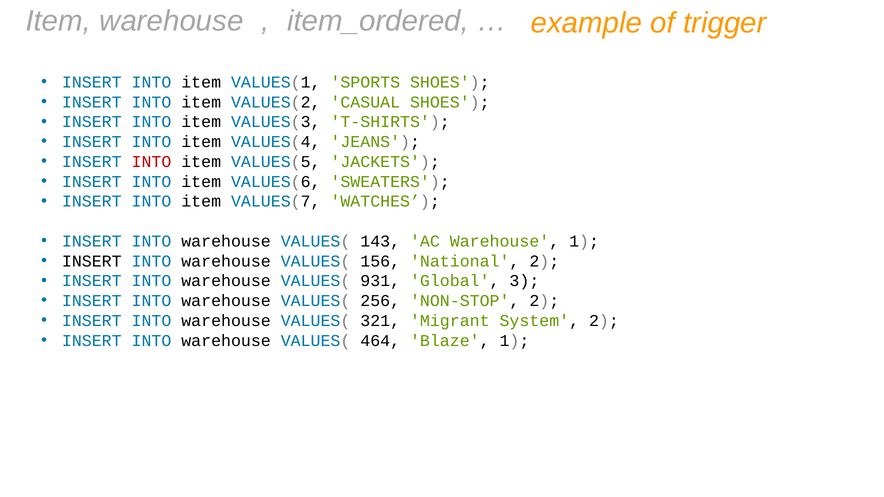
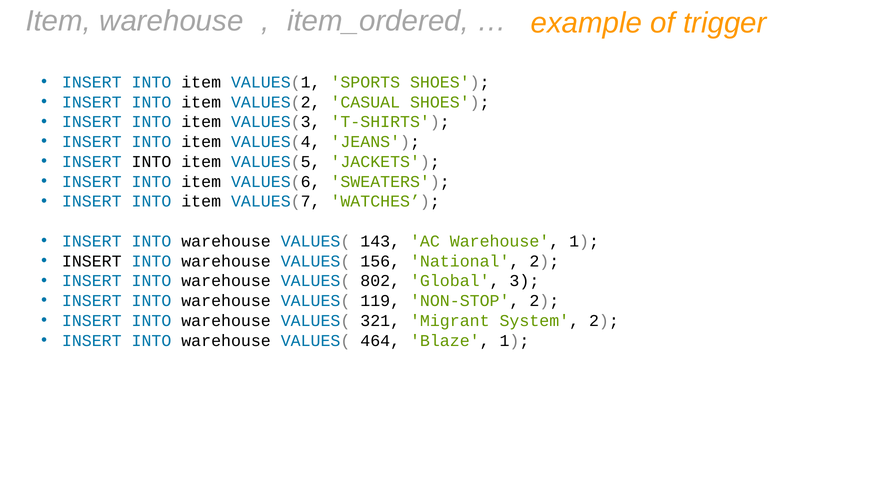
INTO colour: red -> black (151, 162)
931: 931 -> 802 (380, 281)
256: 256 -> 119 (380, 301)
